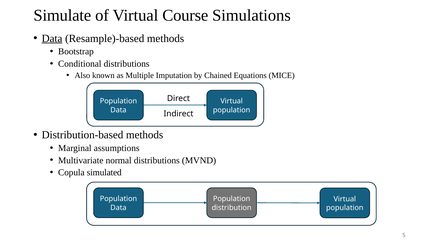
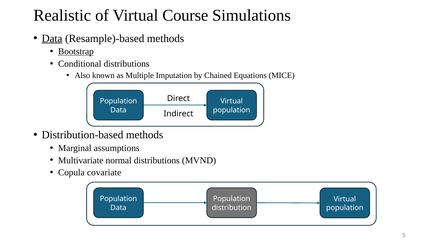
Simulate: Simulate -> Realistic (62, 15)
Bootstrap underline: none -> present (76, 52)
simulated: simulated -> covariate (104, 172)
